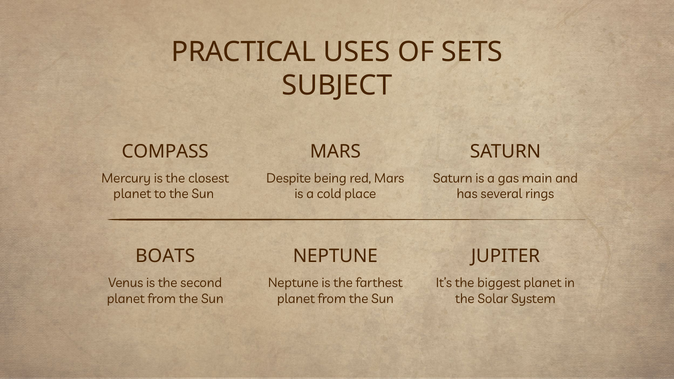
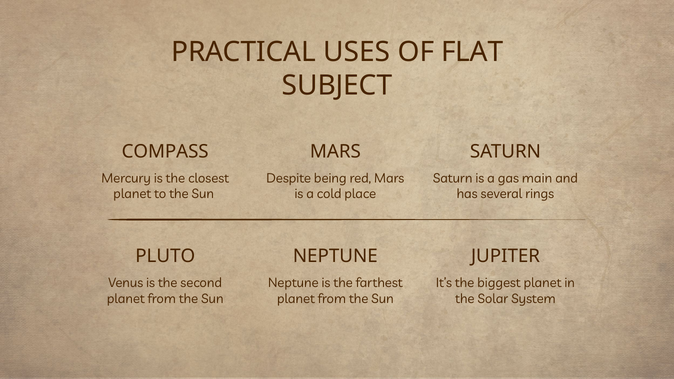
SETS: SETS -> FLAT (472, 52)
BOATS: BOATS -> PLUTO (165, 256)
